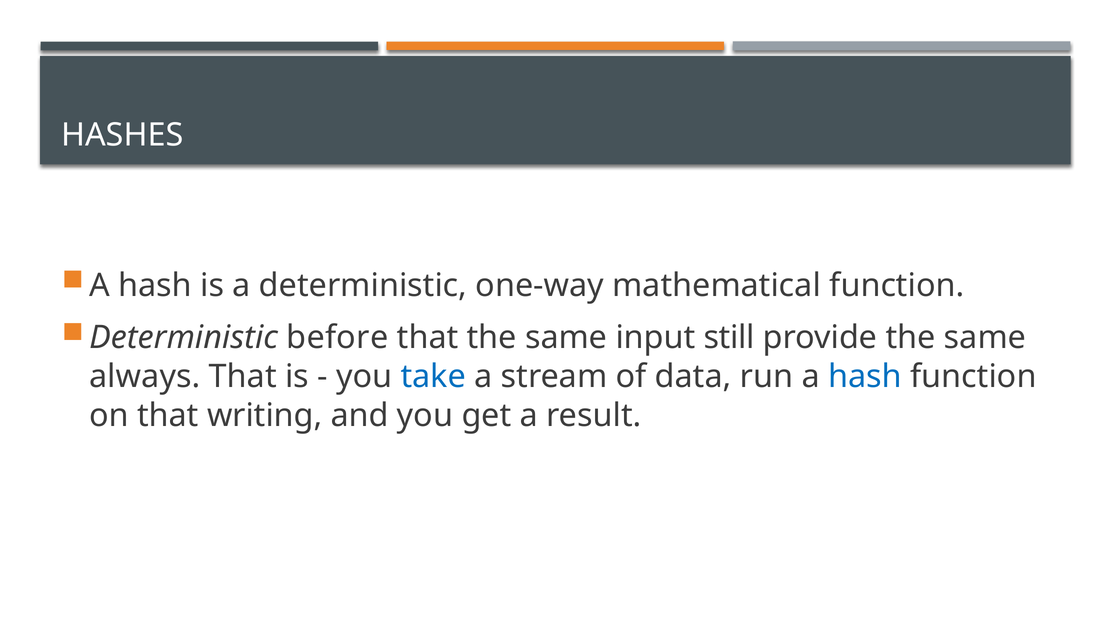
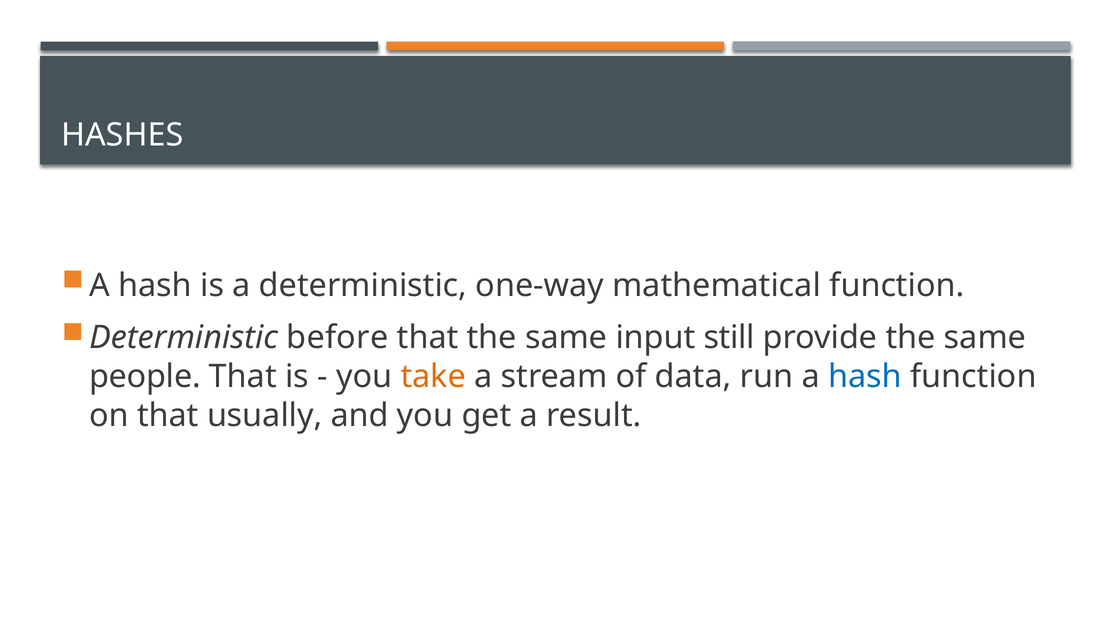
always: always -> people (145, 377)
take colour: blue -> orange (433, 377)
writing: writing -> usually (265, 416)
